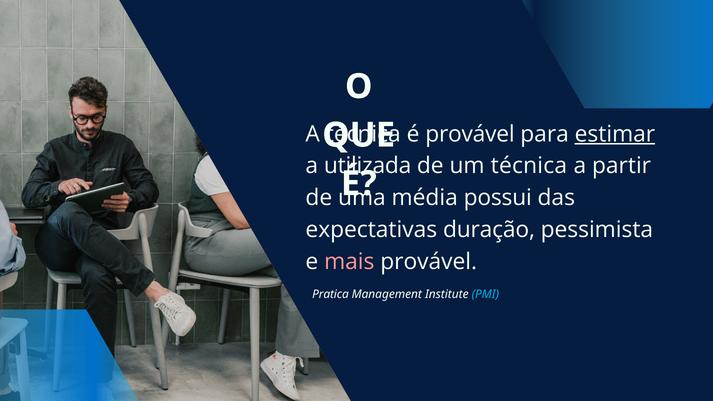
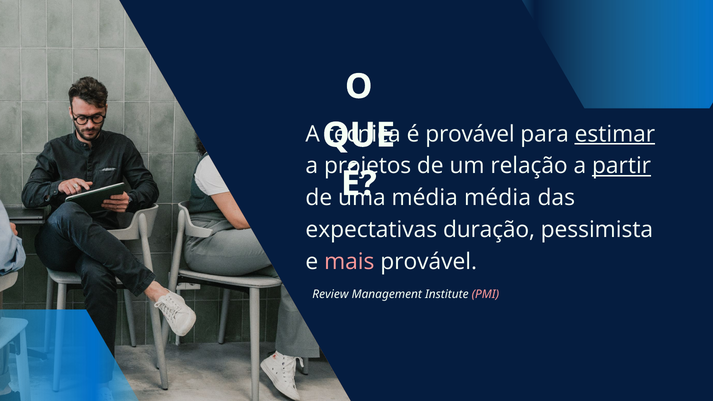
utilizada: utilizada -> projetos (368, 166)
um técnica: técnica -> relação (529, 166)
partir underline: none -> present (622, 166)
média possui: possui -> média (498, 198)
Pratica: Pratica -> Review (330, 295)
PMI colour: light blue -> pink (485, 295)
